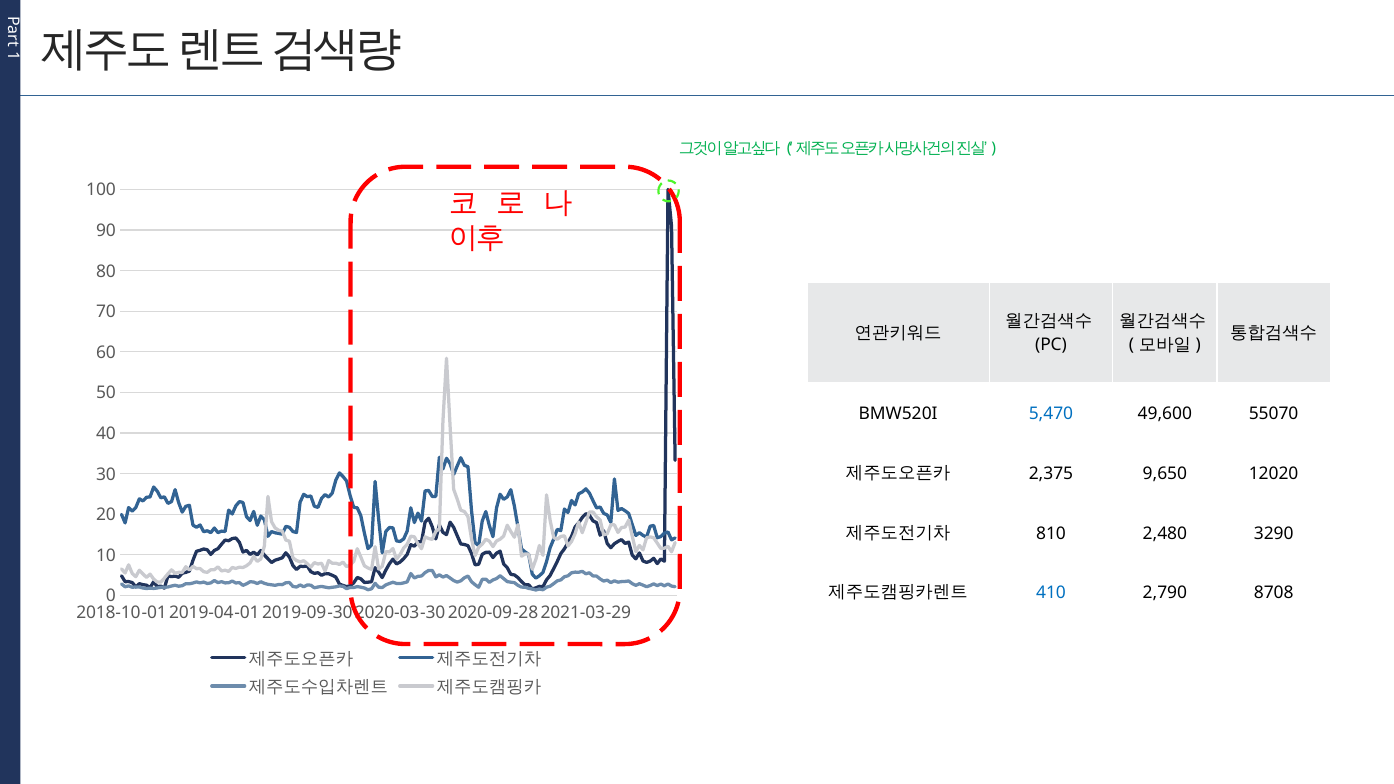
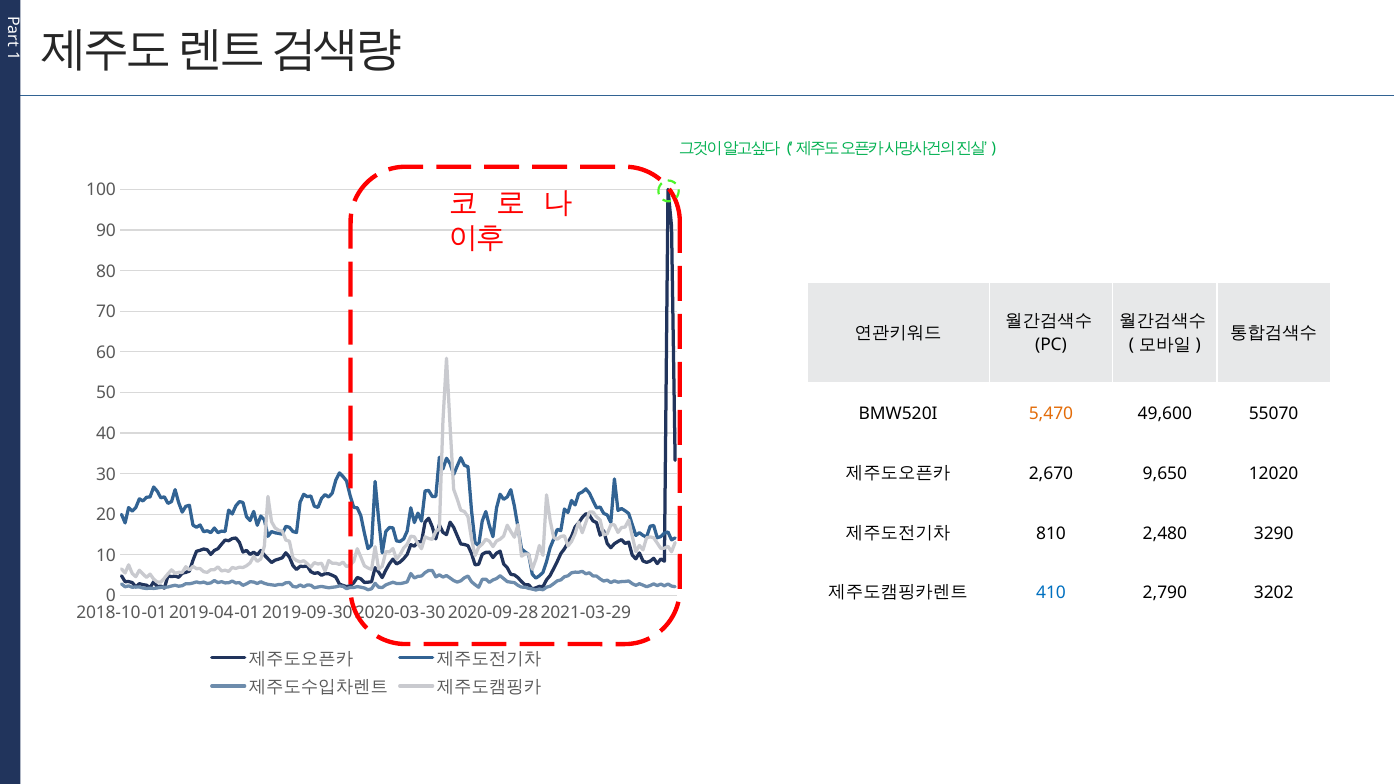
5,470 colour: blue -> orange (1051, 414)
2,375: 2,375 -> 2,670 (1051, 474)
8708: 8708 -> 3202 (1274, 593)
